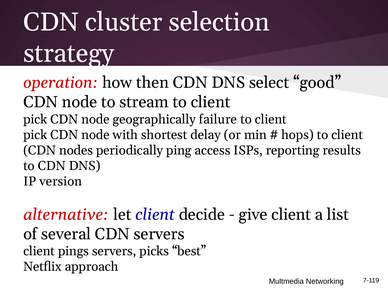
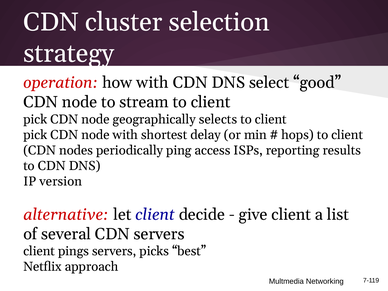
how then: then -> with (152, 83)
failure: failure -> selects (218, 119)
